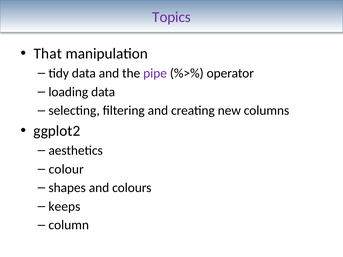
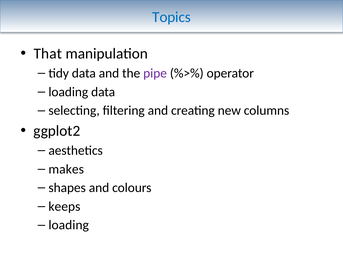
Topics colour: purple -> blue (172, 17)
colour: colour -> makes (66, 169)
column: column -> loading (69, 225)
